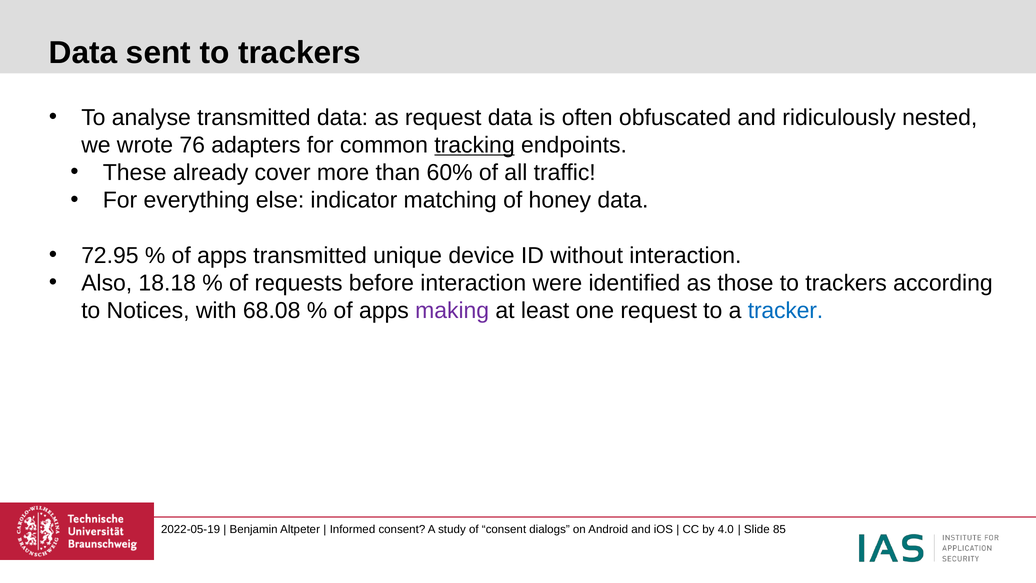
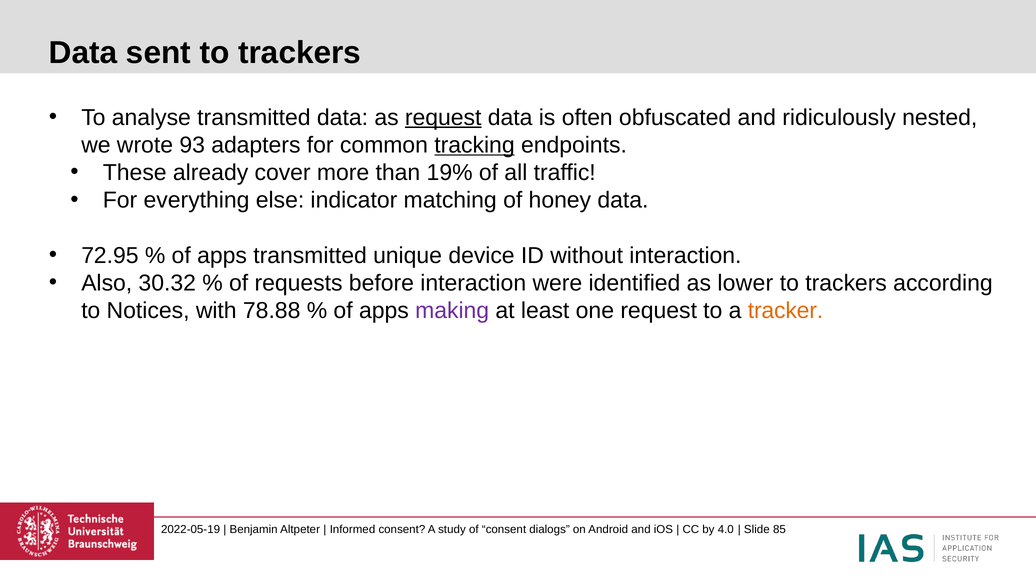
request underline: none -> present (443, 117)
76: 76 -> 93 (192, 145)
60%: 60% -> 19% (450, 173)
18.18: 18.18 -> 30.32 (167, 283)
those: those -> lower (745, 283)
68.08: 68.08 -> 78.88 (272, 311)
tracker colour: blue -> orange (785, 311)
